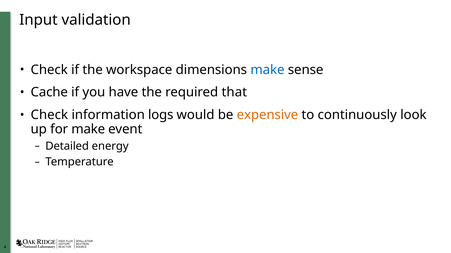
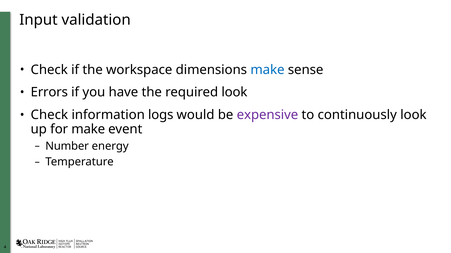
Cache: Cache -> Errors (49, 93)
required that: that -> look (234, 93)
expensive colour: orange -> purple (267, 115)
Detailed: Detailed -> Number (67, 146)
